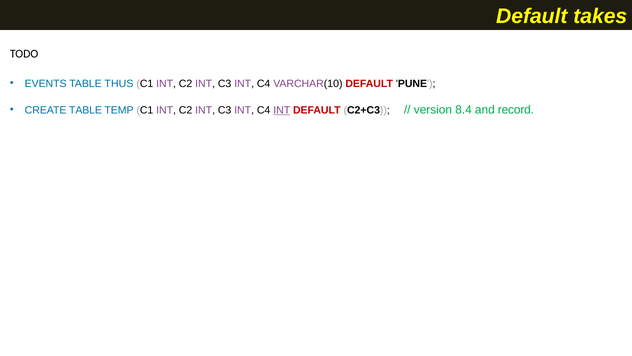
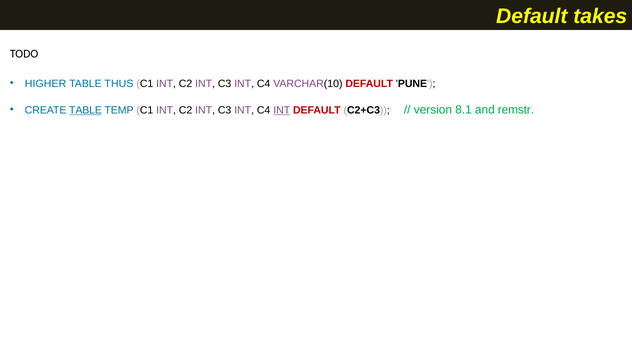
EVENTS: EVENTS -> HIGHER (46, 83)
TABLE underline: none -> present (86, 110)
8.4: 8.4 -> 8.1 (464, 110)
record: record -> remstr (516, 110)
